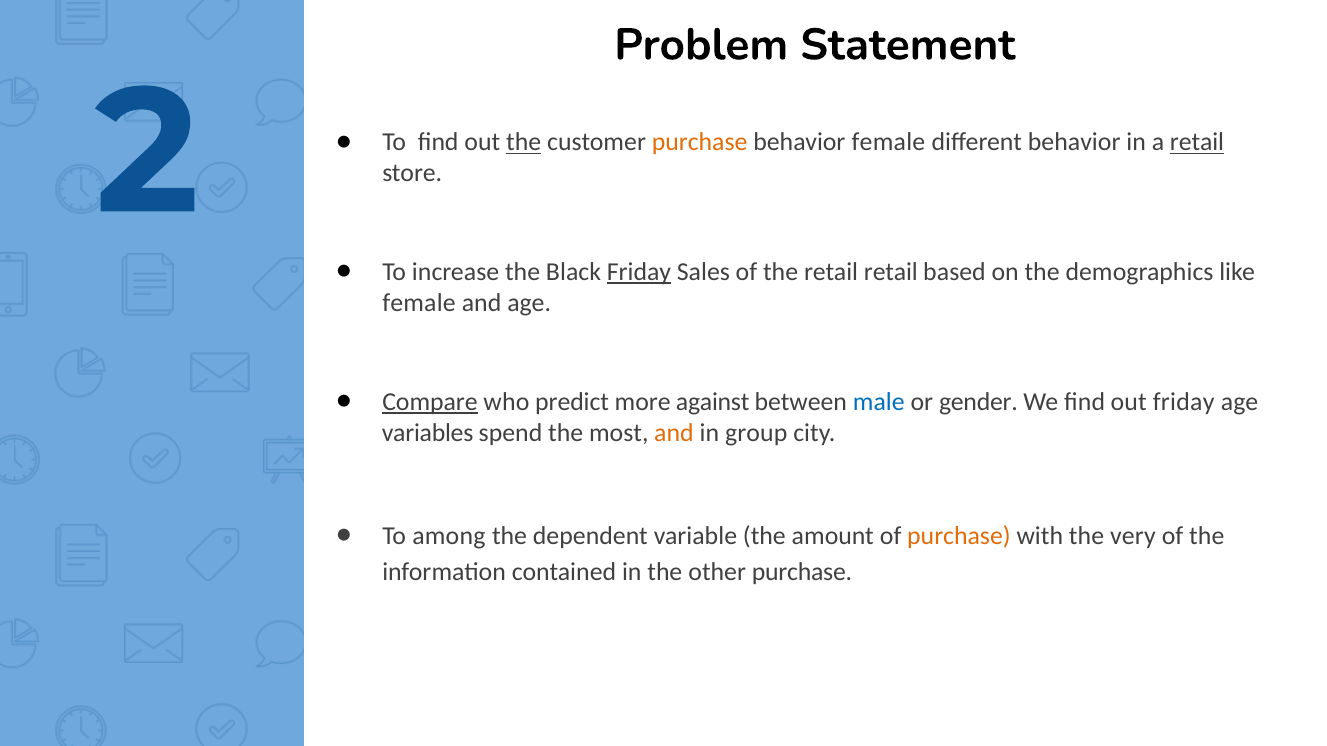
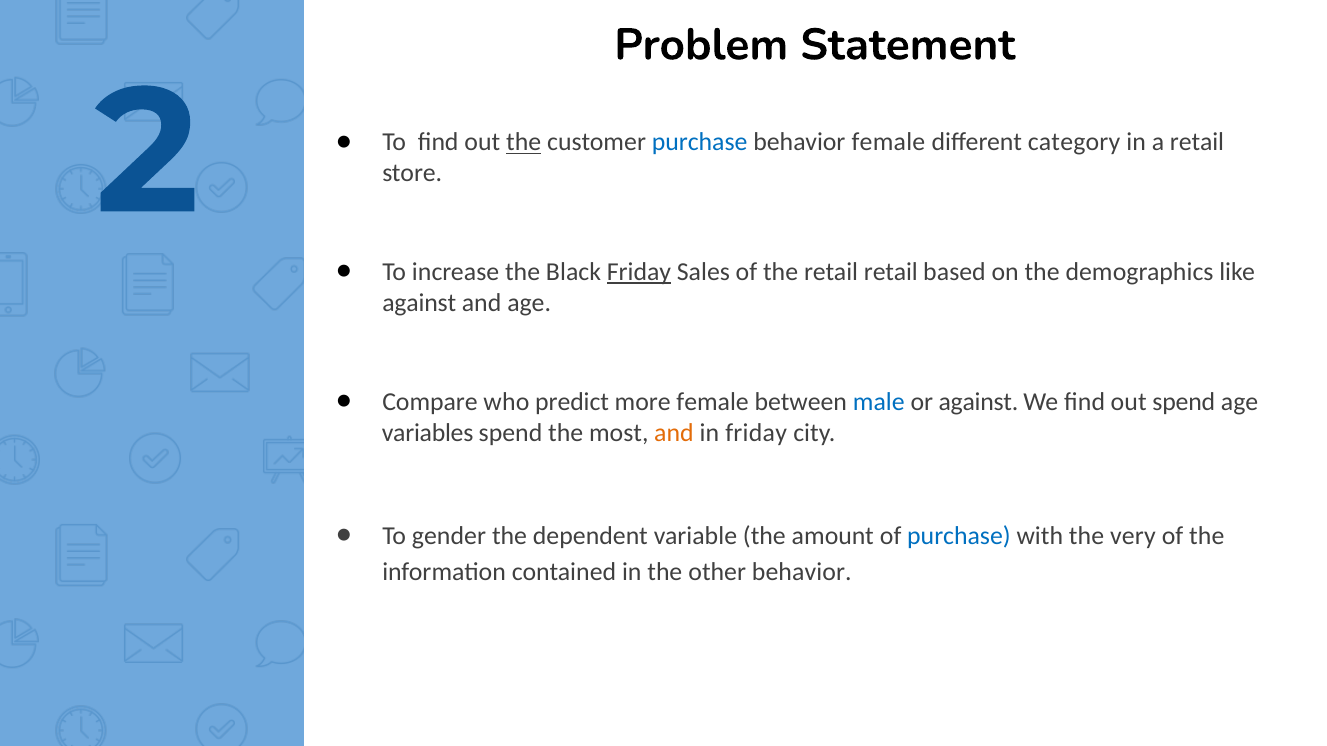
purchase colour: orange -> blue (700, 142)
different behavior: behavior -> category (1074, 142)
retail underline: present -> none (1197, 142)
female: female -> against (419, 303)
Compare underline: present -> none (430, 402)
more against: against -> female (713, 402)
or gender: gender -> against (978, 402)
out friday: friday -> spend (1184, 402)
in group: group -> friday (756, 433)
among: among -> gender (449, 536)
purchase colour: orange -> blue (959, 536)
other purchase: purchase -> behavior (802, 572)
